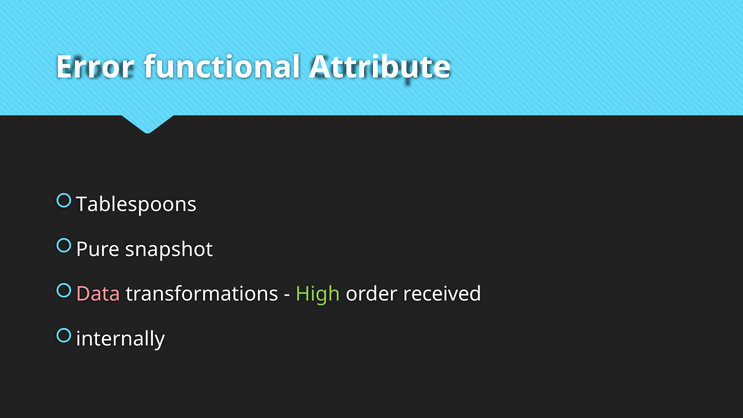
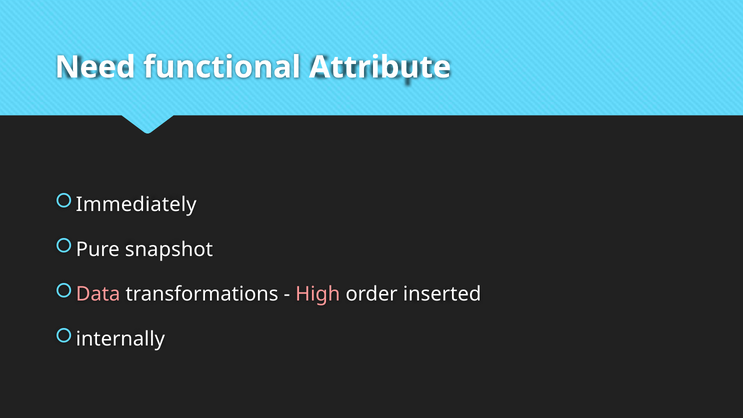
Error: Error -> Need (95, 67)
Tablespoons: Tablespoons -> Immediately (136, 205)
High colour: light green -> pink (318, 294)
received: received -> inserted (442, 294)
